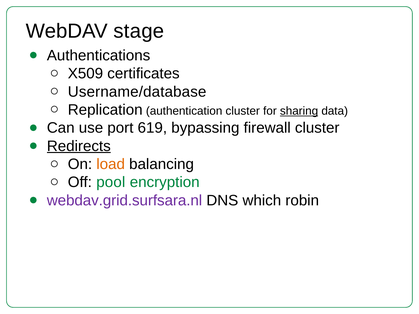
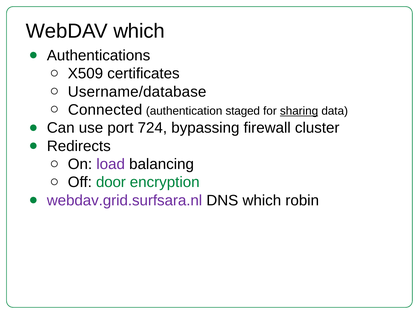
WebDAV stage: stage -> which (139, 31)
Replication: Replication -> Connected (105, 110)
authentication cluster: cluster -> staged (243, 111)
619: 619 -> 724 (152, 128)
Redirects underline: present -> none (79, 146)
load colour: orange -> purple (111, 164)
pool: pool -> door (111, 182)
